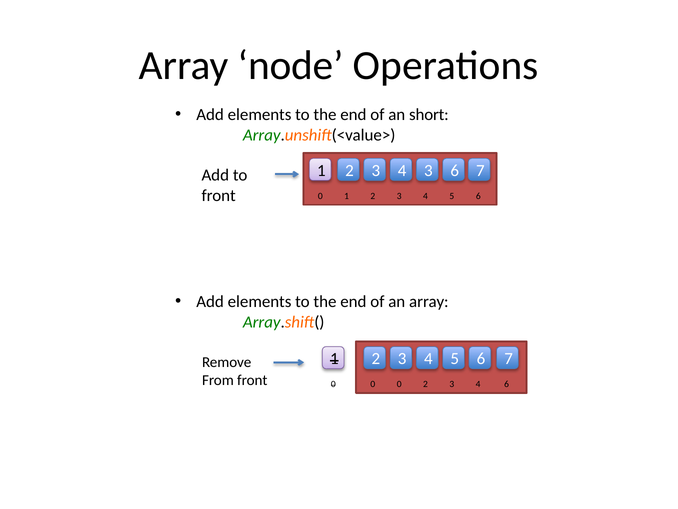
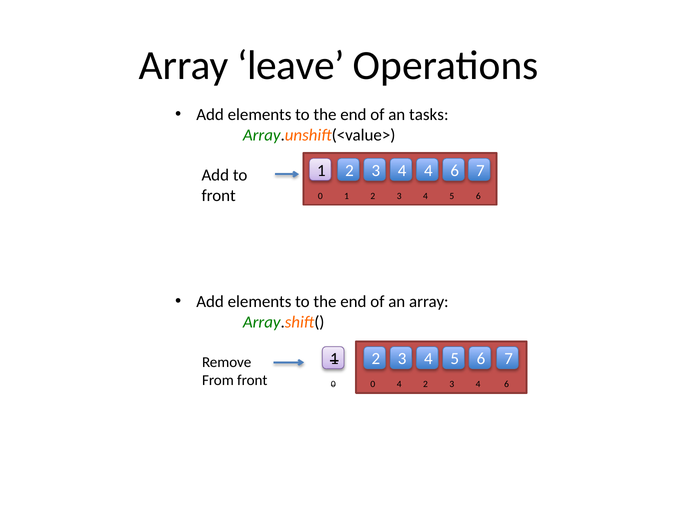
node: node -> leave (291, 66)
short: short -> tasks (429, 115)
4 3: 3 -> 4 (428, 170)
0 0: 0 -> 4 (399, 384)
